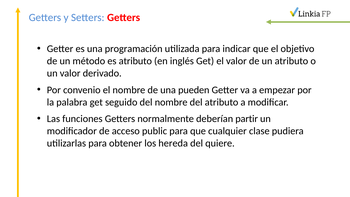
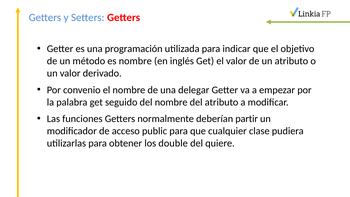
es atributo: atributo -> nombre (135, 61)
pueden: pueden -> delegar (194, 90)
hereda: hereda -> double (173, 143)
